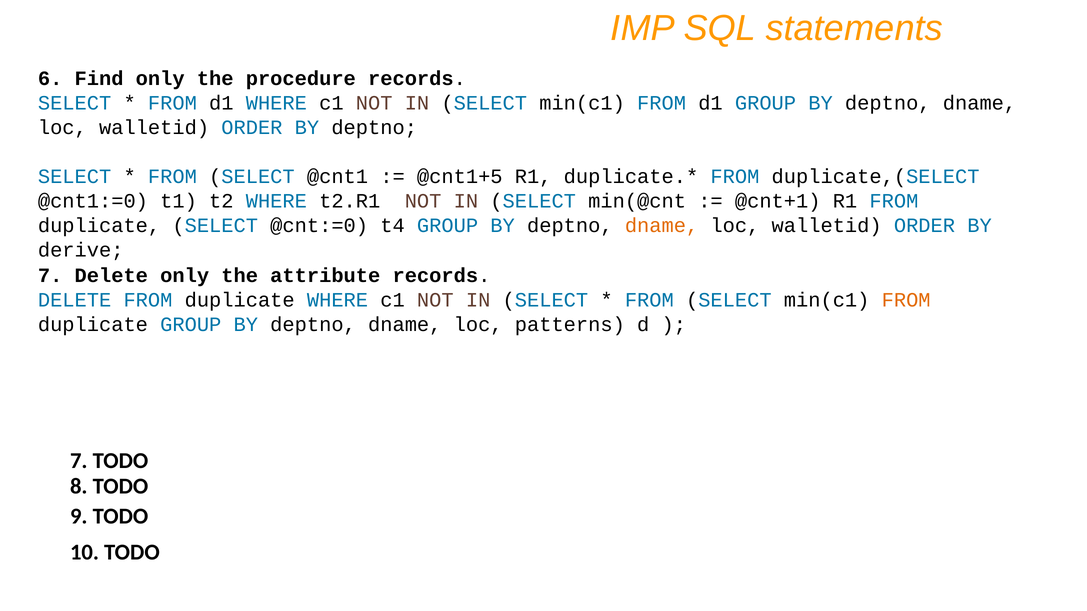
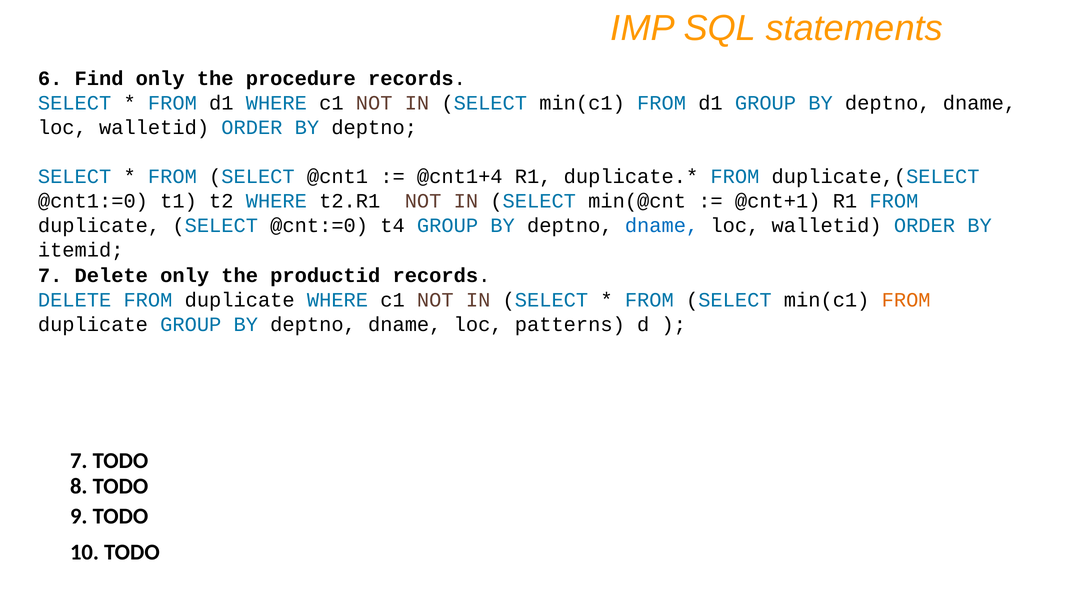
@cnt1+5: @cnt1+5 -> @cnt1+4 (460, 177)
dname colour: orange -> blue (662, 226)
derive: derive -> itemid (81, 250)
attribute: attribute -> productid (325, 276)
